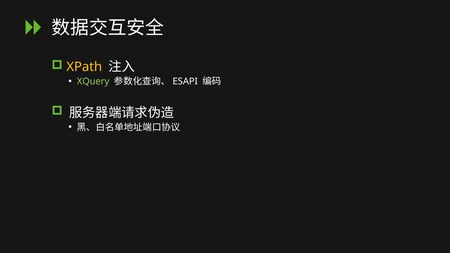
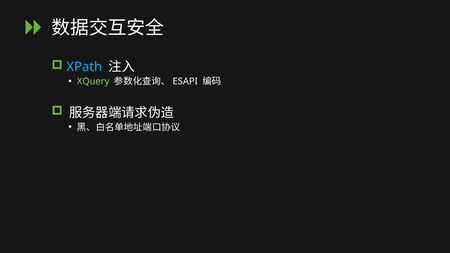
XPath colour: yellow -> light blue (84, 67)
